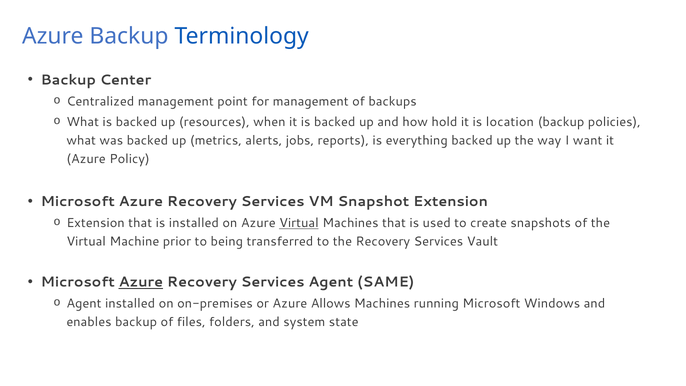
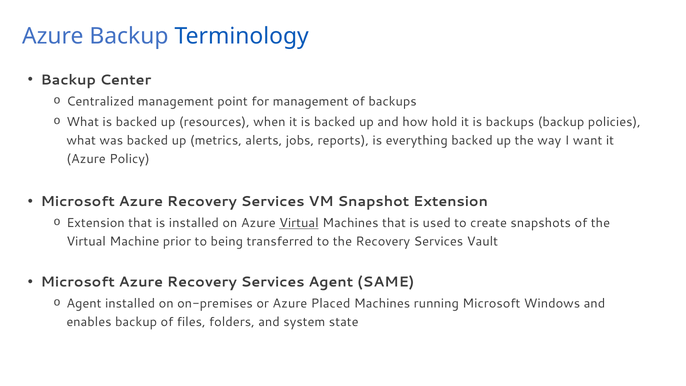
is location: location -> backups (510, 122)
Azure underline: present -> none (141, 282)
Allows: Allows -> Placed (331, 304)
